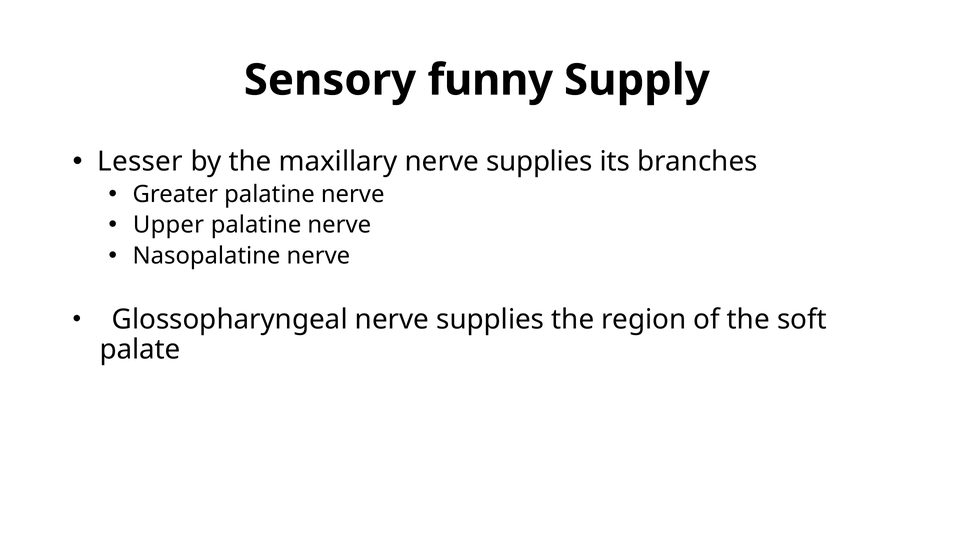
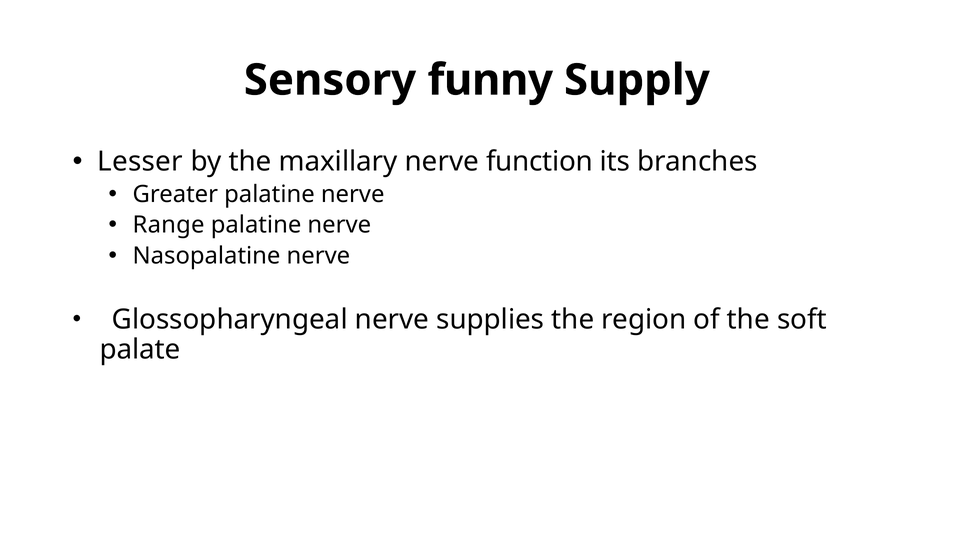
maxillary nerve supplies: supplies -> function (539, 161)
Upper: Upper -> Range (169, 225)
